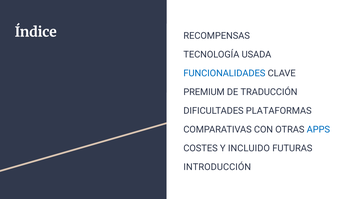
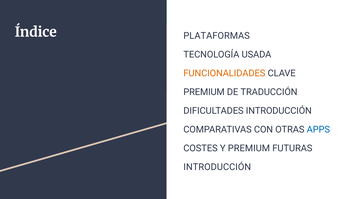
RECOMPENSAS: RECOMPENSAS -> PLATAFORMAS (217, 36)
FUNCIONALIDADES colour: blue -> orange (224, 73)
DIFICULTADES PLATAFORMAS: PLATAFORMAS -> INTRODUCCIÓN (279, 111)
Y INCLUIDO: INCLUIDO -> PREMIUM (249, 148)
